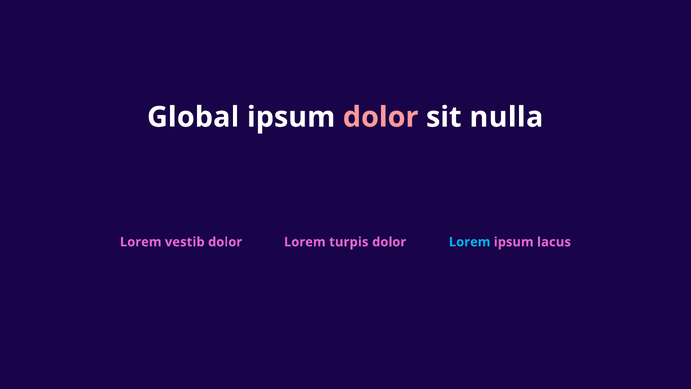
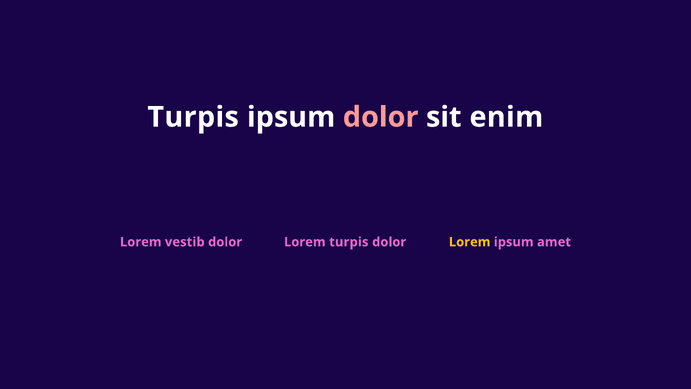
Global: Global -> Turpis (193, 117)
nulla: nulla -> enim (506, 117)
Lorem colour: light blue -> yellow (470, 242)
lacus: lacus -> amet (554, 242)
